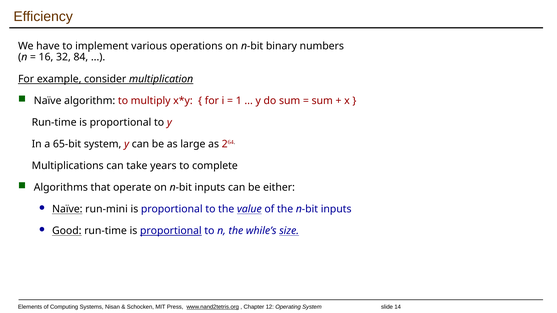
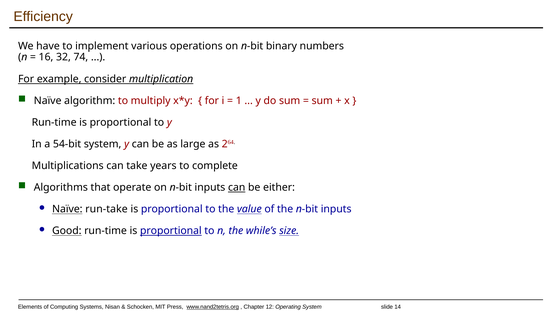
84: 84 -> 74 (81, 57)
65-bit: 65-bit -> 54-bit (67, 144)
can underline: none -> present (237, 188)
run-mini: run-mini -> run-take (106, 209)
